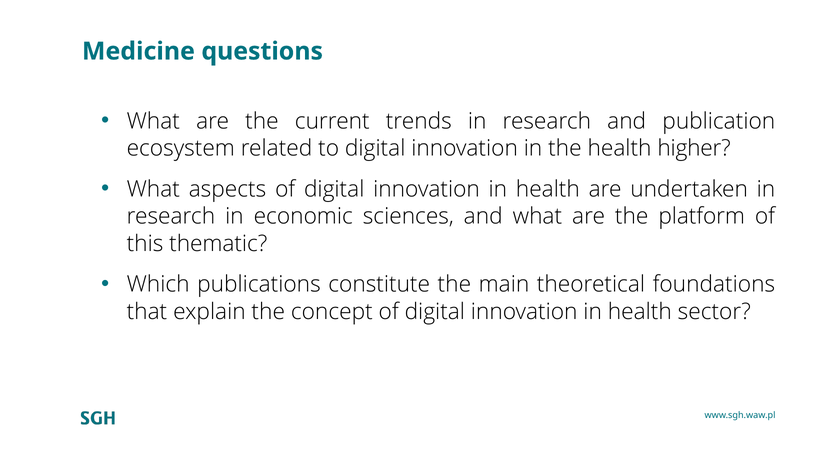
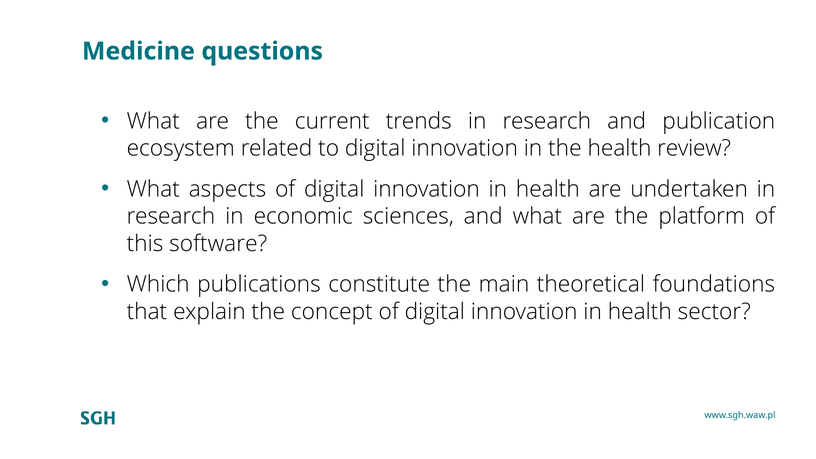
higher: higher -> review (694, 148)
thematic: thematic -> software (218, 244)
